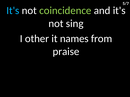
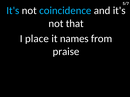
coincidence colour: light green -> light blue (65, 11)
sing: sing -> that (75, 24)
other: other -> place (37, 39)
